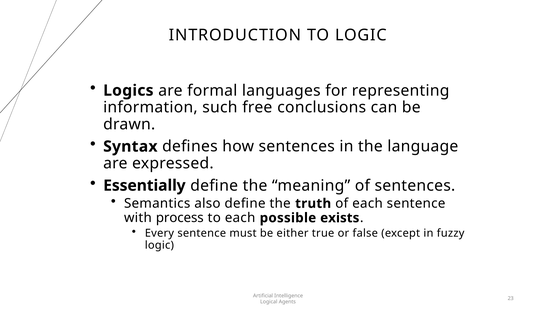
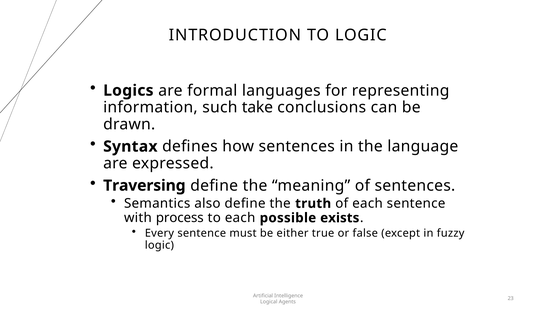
free: free -> take (257, 107)
Essentially: Essentially -> Traversing (144, 185)
